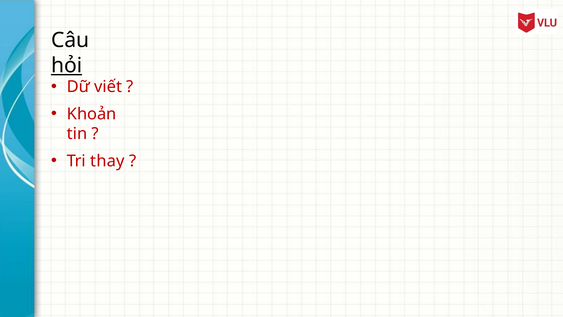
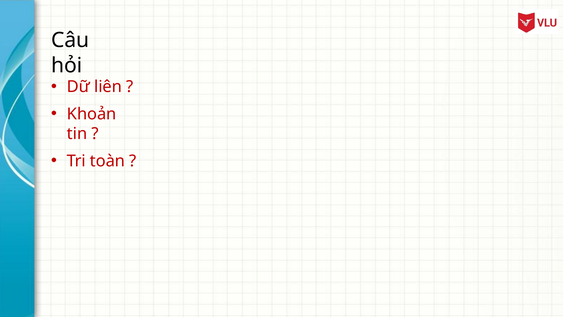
hỏi underline: present -> none (67, 65)
viết: viết -> liên (108, 87)
thay: thay -> toàn (107, 161)
